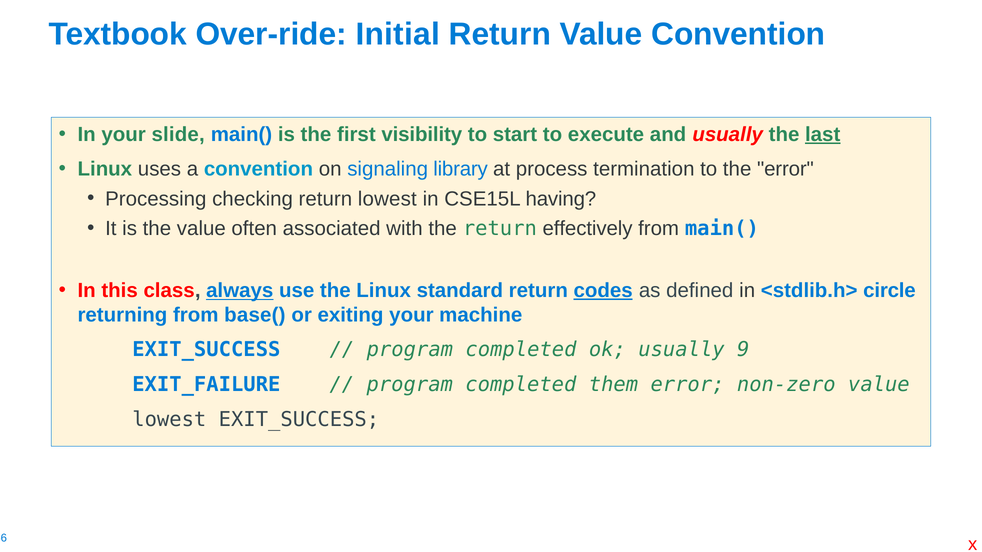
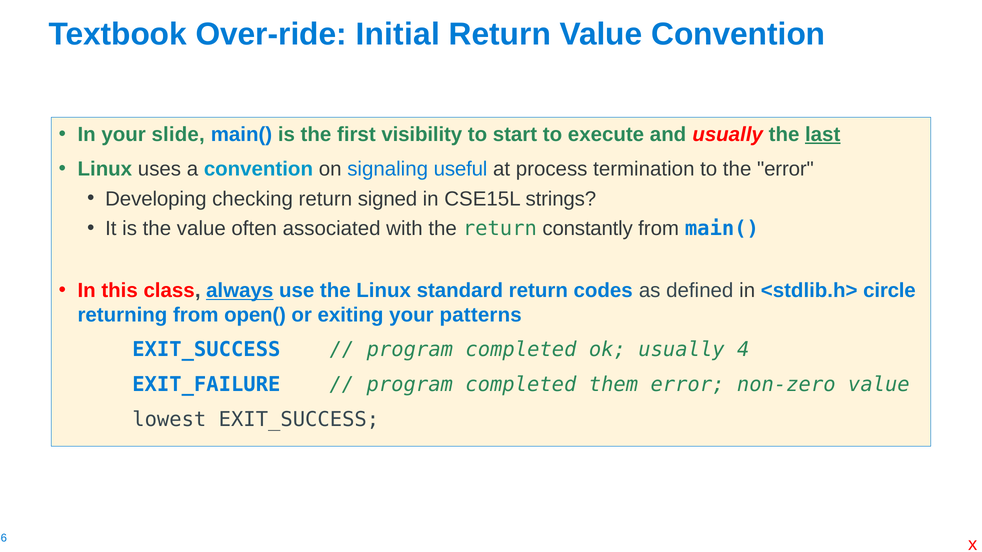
library: library -> useful (461, 169)
Processing: Processing -> Developing (156, 199)
return lowest: lowest -> signed (387, 199)
having: having -> strings (561, 199)
effectively: effectively -> constantly (588, 229)
codes underline: present -> none (603, 291)
base(: base( -> open( (255, 315)
machine: machine -> patterns (481, 315)
9: 9 -> 4 (743, 350)
